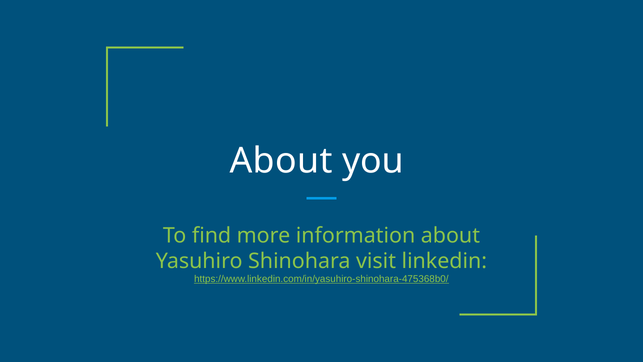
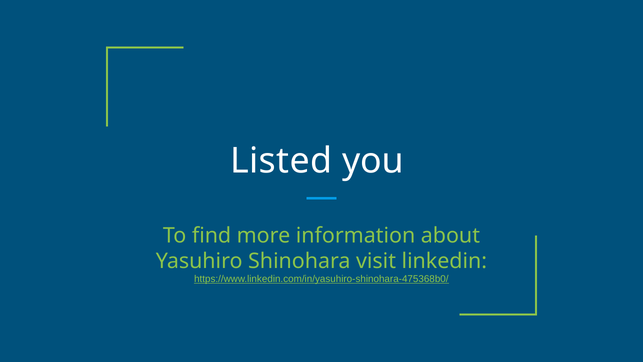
About: About -> Listed (281, 161)
